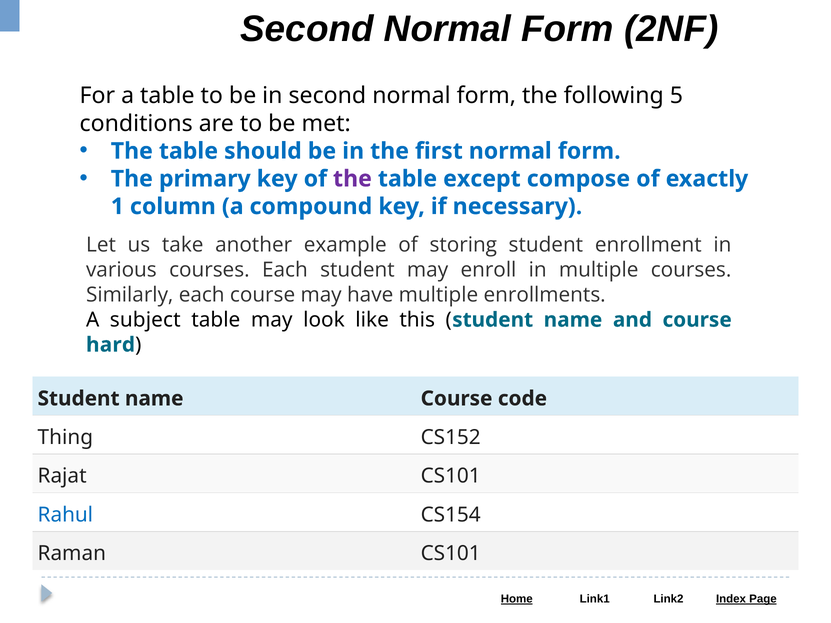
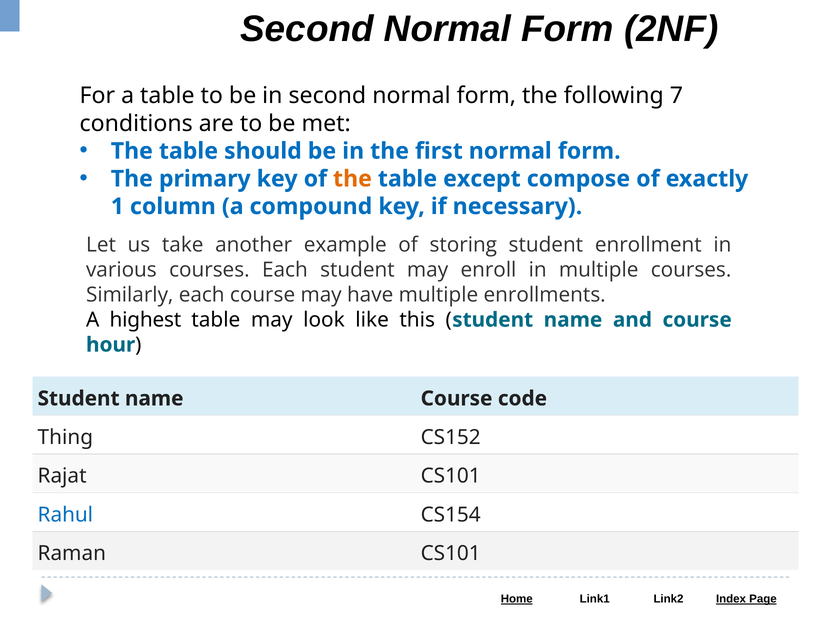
5: 5 -> 7 (676, 96)
the colour: purple -> orange (352, 179)
subject: subject -> highest (145, 320)
hard: hard -> hour (111, 345)
